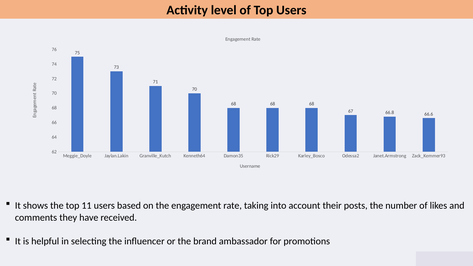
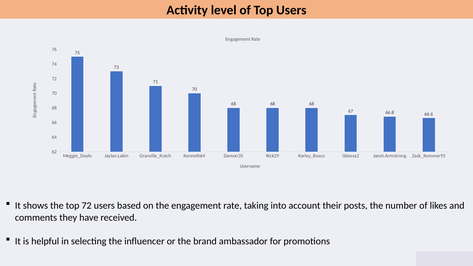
top 11: 11 -> 72 (87, 206)
